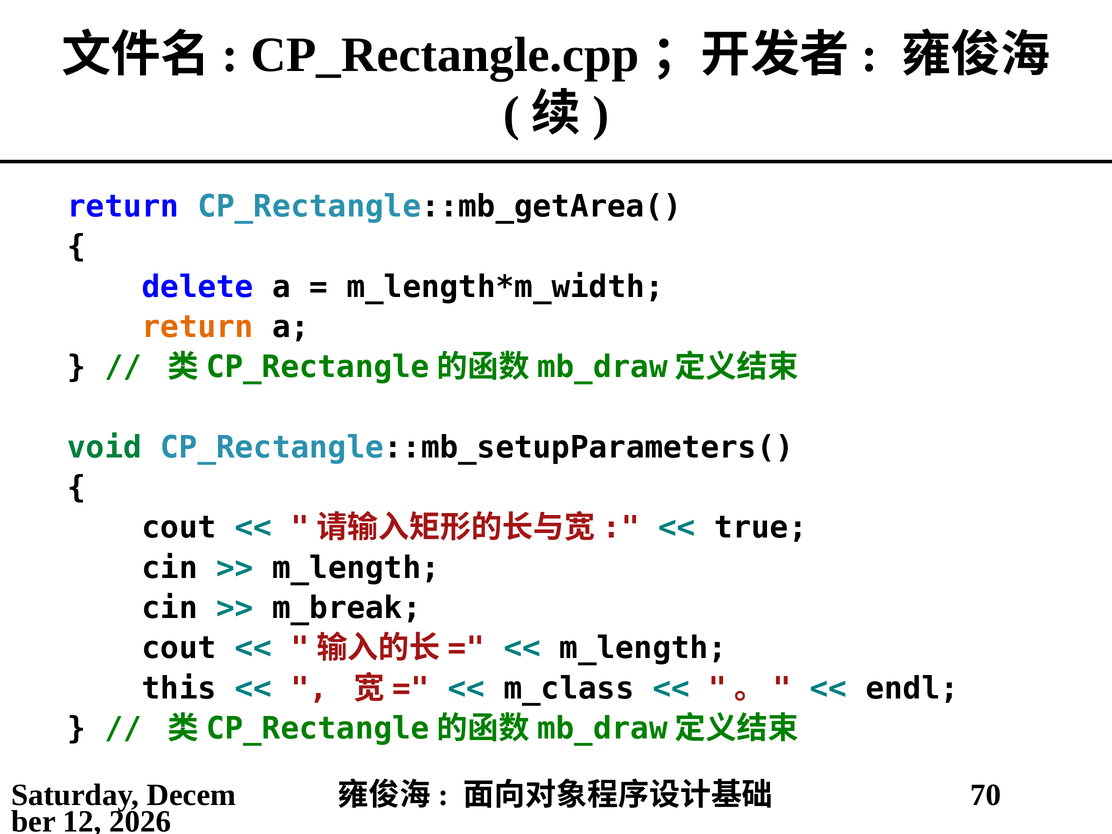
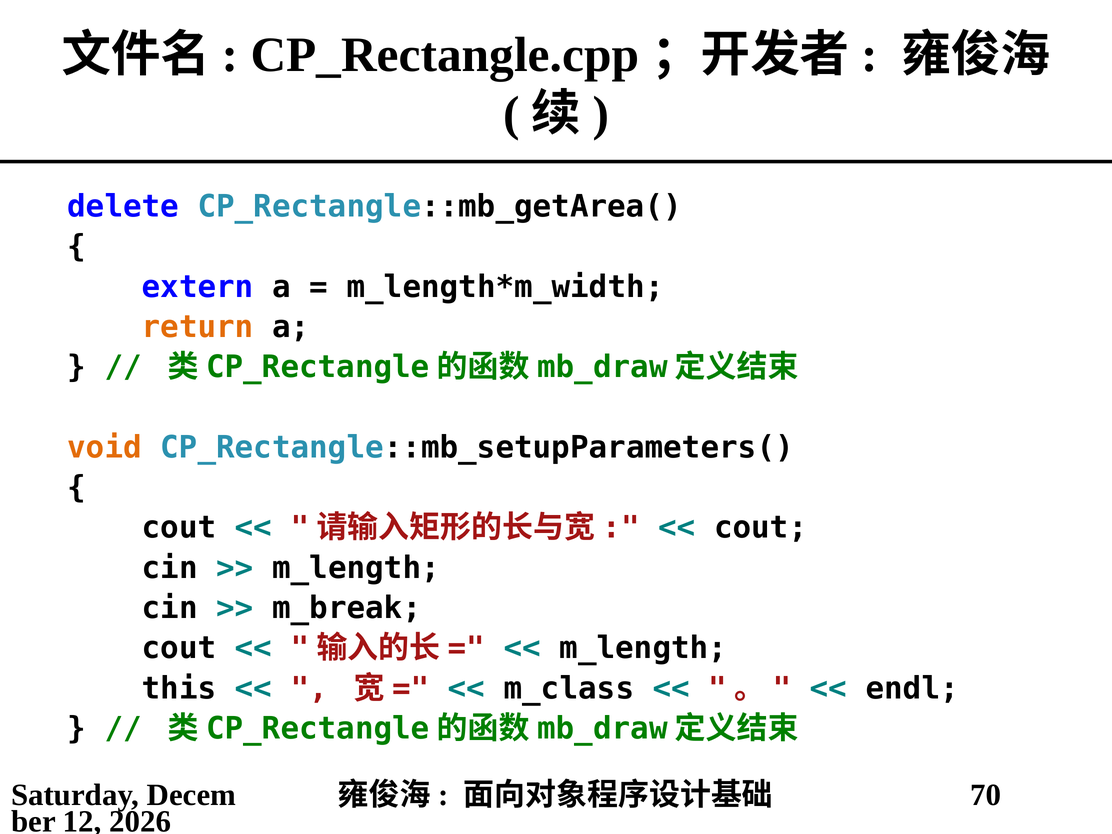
return: return -> delete (123, 207)
delete: delete -> extern (198, 287)
void colour: green -> orange (105, 447)
true: true -> cout (761, 528)
